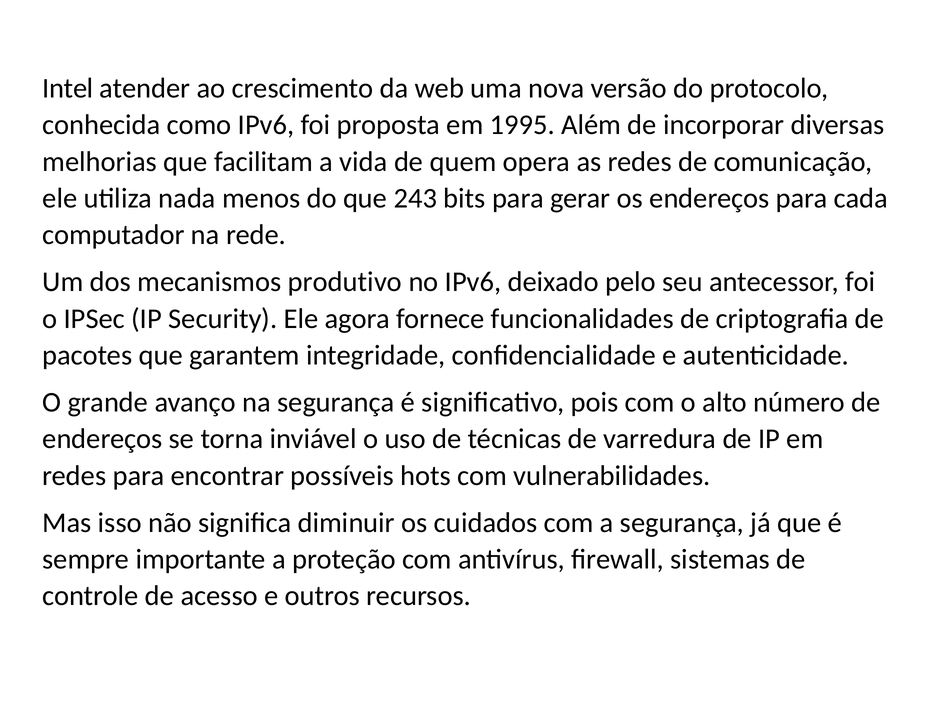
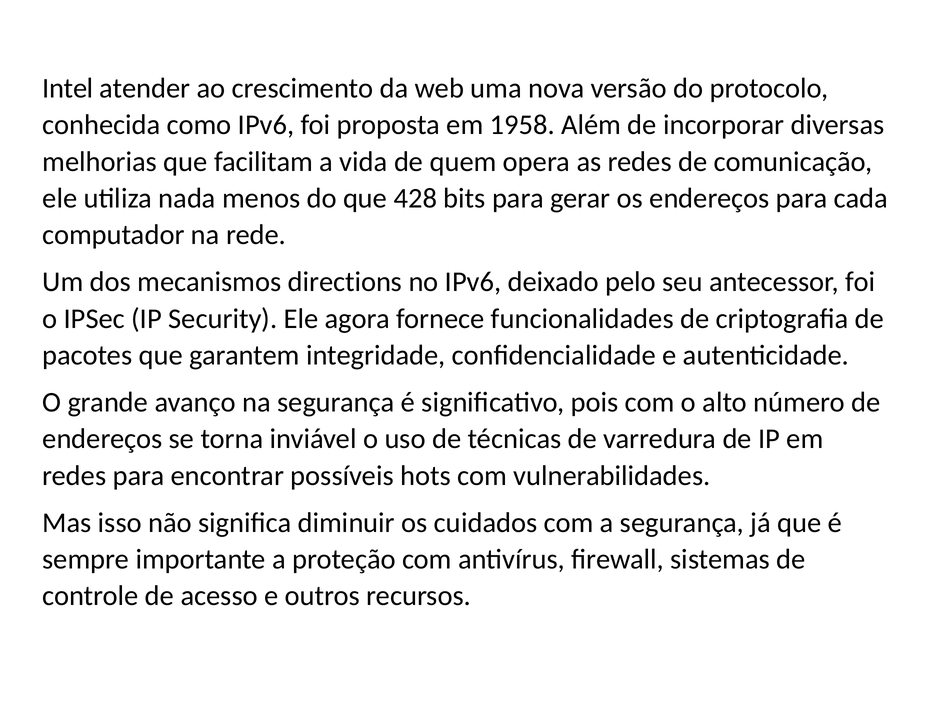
1995: 1995 -> 1958 (522, 125)
243: 243 -> 428 (415, 198)
produtivo: produtivo -> directions (345, 282)
